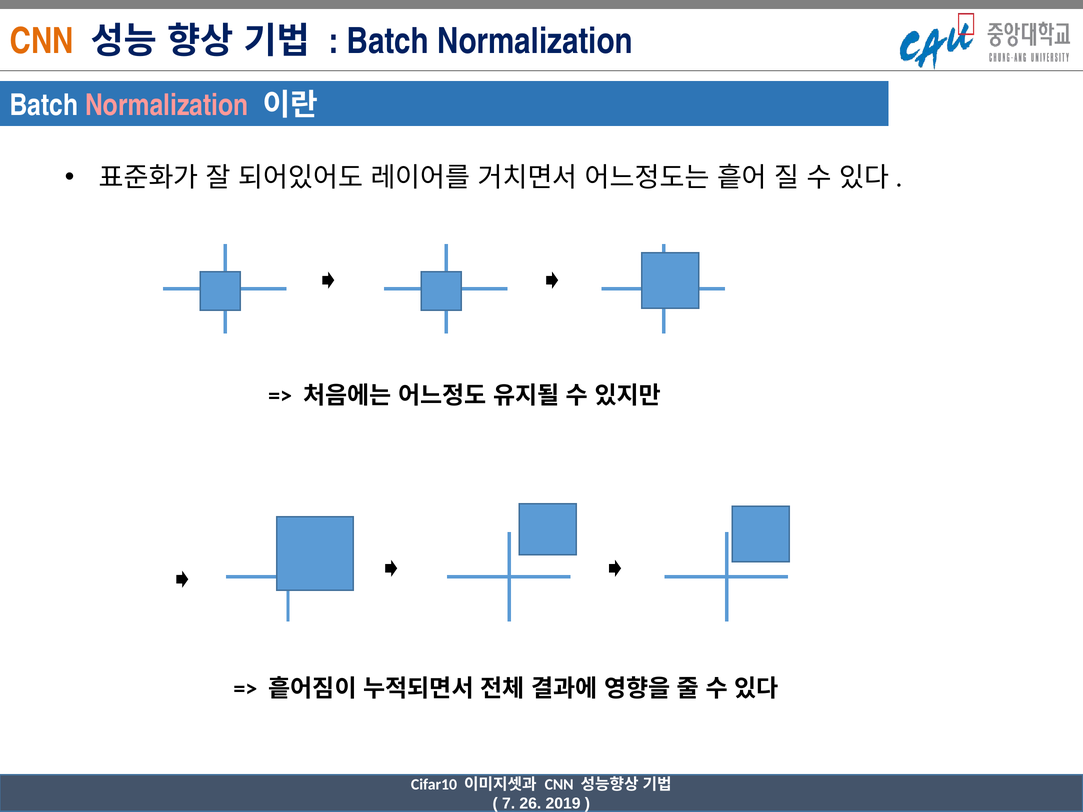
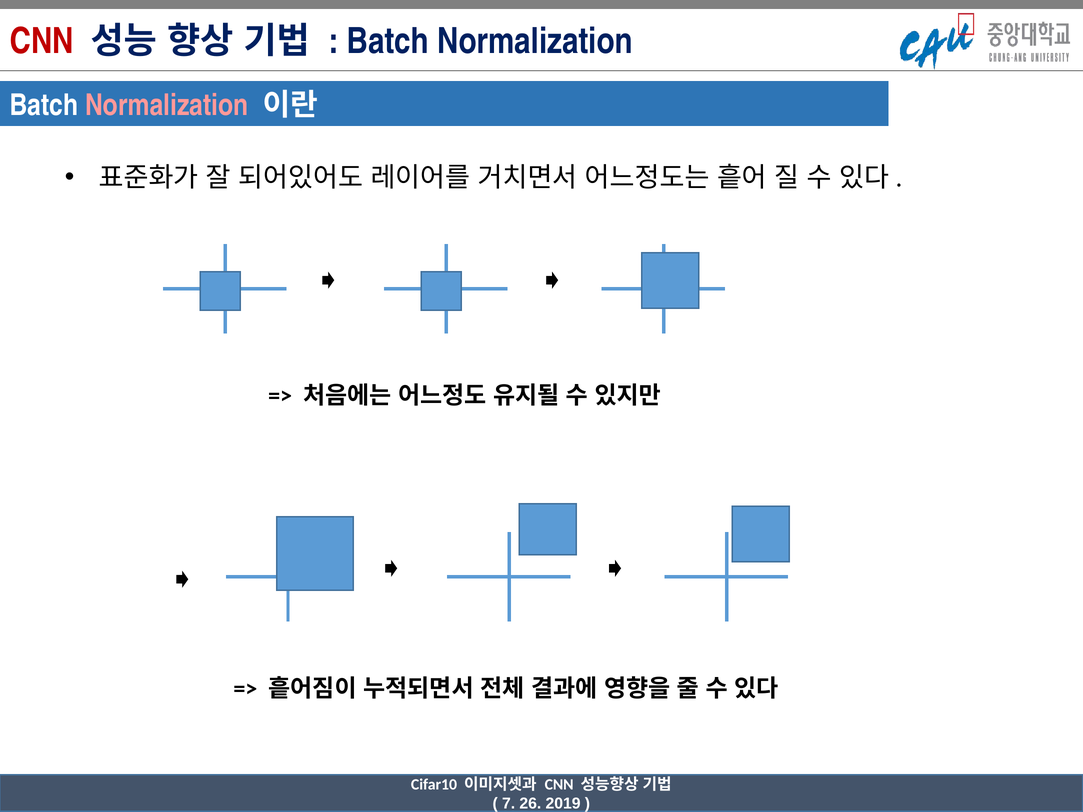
CNN colour: orange -> red (42, 41)
